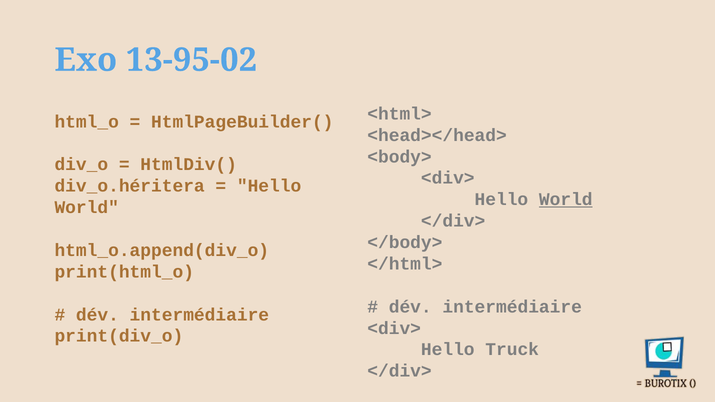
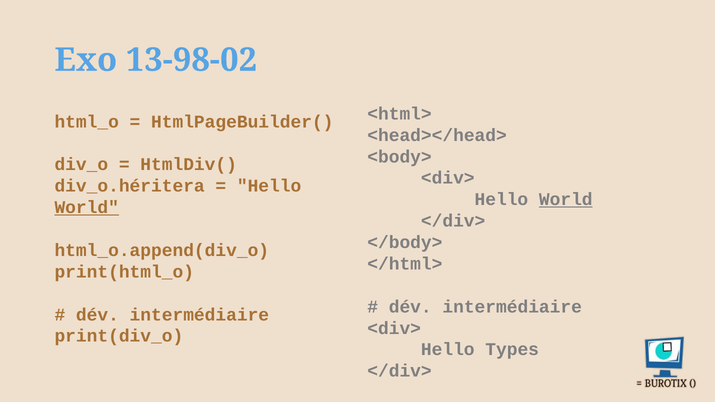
13-95-02: 13-95-02 -> 13-98-02 (191, 60)
World underline: none -> present (87, 208)
Truck: Truck -> Types (512, 350)
